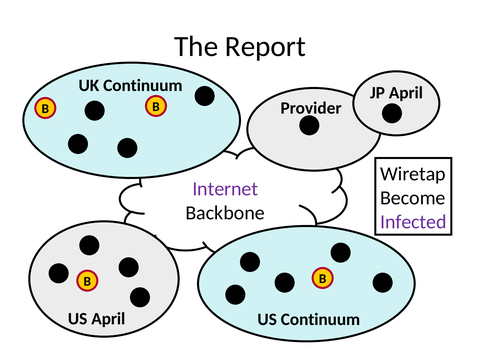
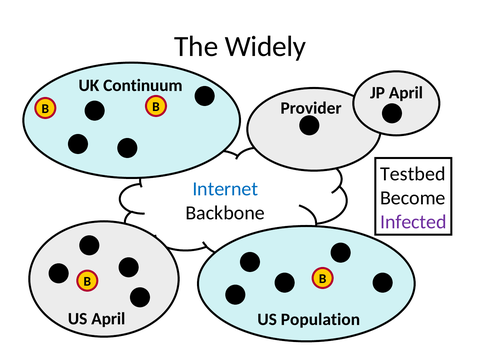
Report: Report -> Widely (265, 46)
Wiretap: Wiretap -> Testbed (413, 174)
Internet colour: purple -> blue (225, 189)
US Continuum: Continuum -> Population (320, 319)
